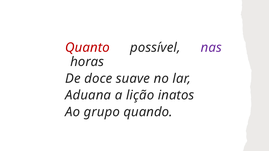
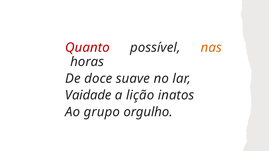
nas colour: purple -> orange (211, 48)
Aduana: Aduana -> Vaidade (88, 95)
quando: quando -> orgulho (148, 112)
